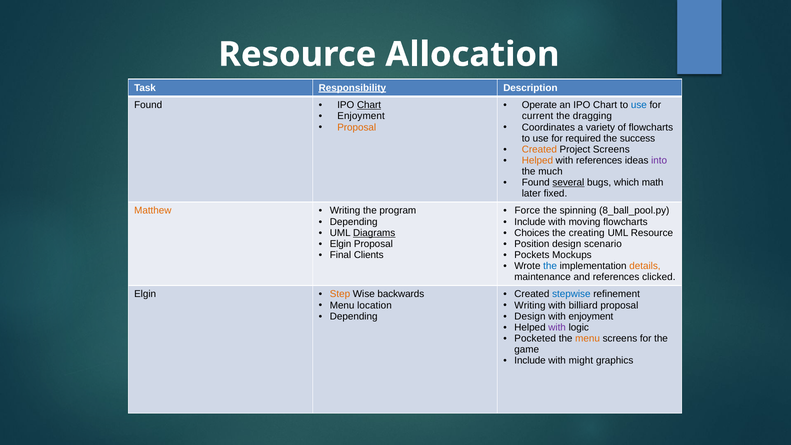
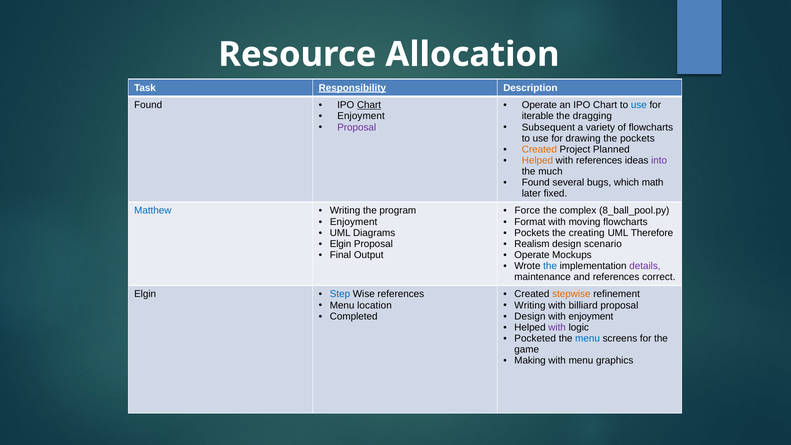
current: current -> iterable (538, 116)
Proposal colour: orange -> purple (357, 127)
Coordinates: Coordinates -> Subsequent (548, 127)
required: required -> drawing (583, 138)
the success: success -> pockets (637, 138)
Project Screens: Screens -> Planned (611, 149)
several underline: present -> none (568, 183)
Matthew colour: orange -> blue (153, 211)
spinning: spinning -> complex (578, 211)
Depending: Depending -> Enjoyment (354, 222)
Include: Include -> Format (530, 222)
Diagrams underline: present -> none (374, 233)
Choices: Choices -> Pockets (532, 233)
UML Resource: Resource -> Therefore (652, 233)
Position: Position -> Realism (532, 244)
Clients: Clients -> Output (369, 255)
Pockets: Pockets -> Operate (532, 255)
details colour: orange -> purple (645, 266)
clicked: clicked -> correct (659, 277)
stepwise colour: blue -> orange (571, 294)
Step colour: orange -> blue (340, 294)
Wise backwards: backwards -> references (401, 294)
Depending: Depending -> Completed (354, 316)
menu colour: orange -> blue (588, 338)
Include: Include -> Making (530, 361)
with might: might -> menu (581, 361)
